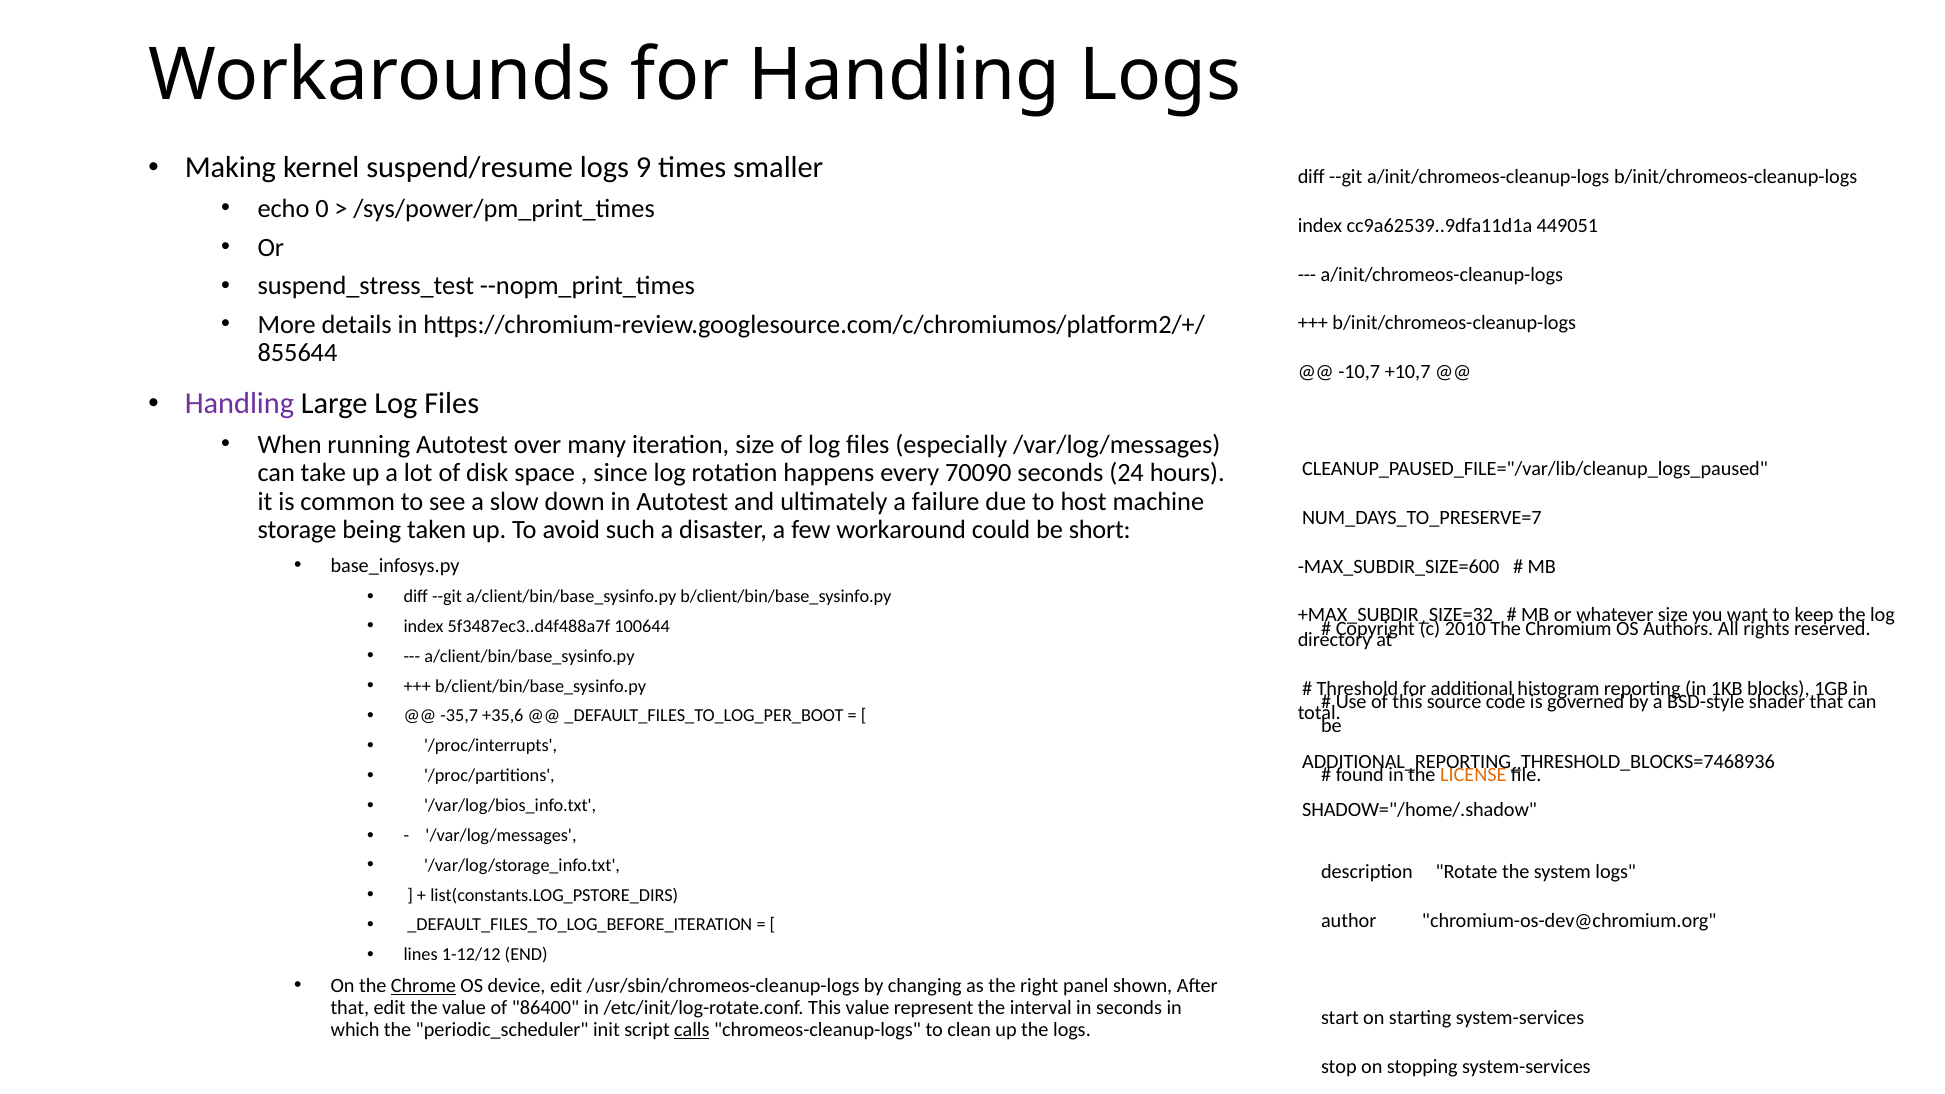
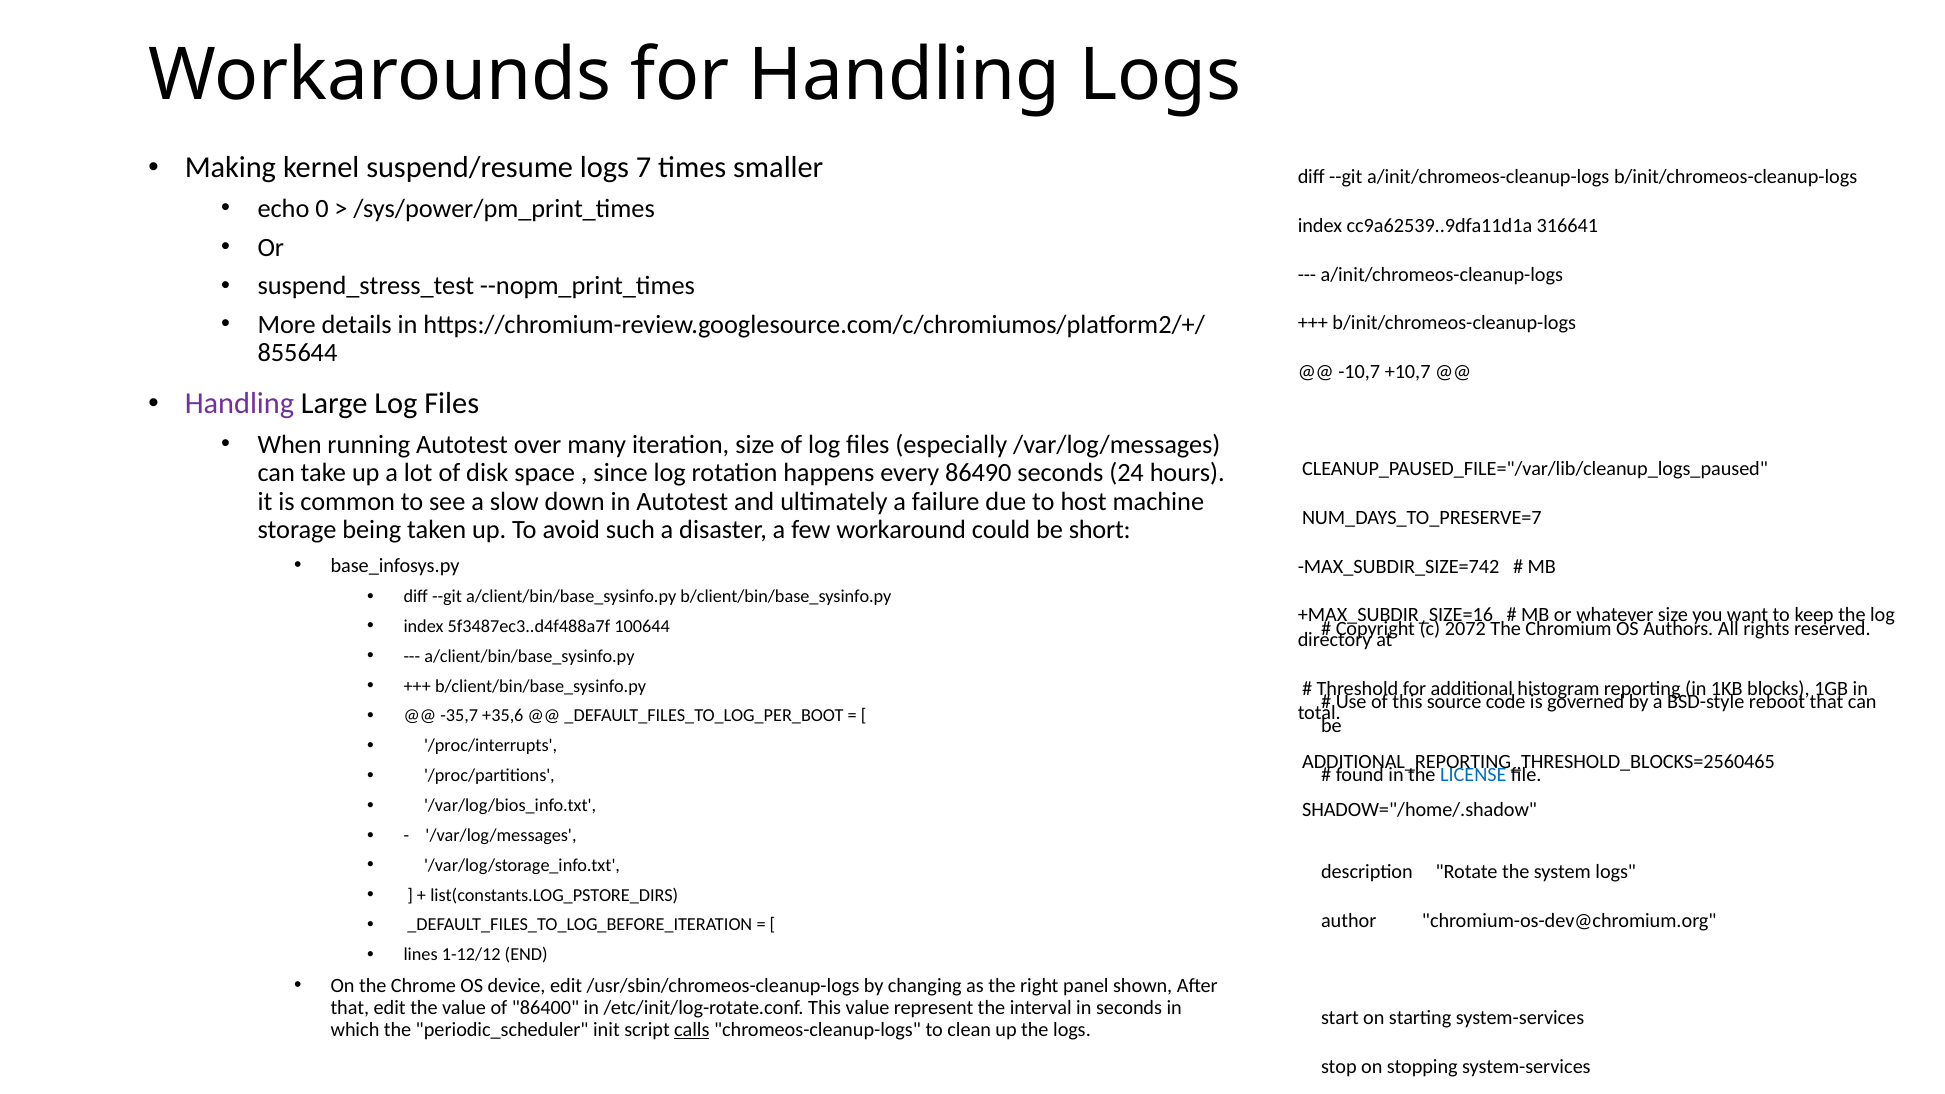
9: 9 -> 7 (643, 168)
449051: 449051 -> 316641 (1567, 226)
70090: 70090 -> 86490 (978, 473)
MAX_SUBDIR_SIZE=600: MAX_SUBDIR_SIZE=600 -> MAX_SUBDIR_SIZE=742 (1399, 567)
+MAX_SUBDIR_SIZE=32: +MAX_SUBDIR_SIZE=32 -> +MAX_SUBDIR_SIZE=16 (1395, 615)
2010: 2010 -> 2072 (1465, 629)
shader: shader -> reboot (1777, 702)
ADDITIONAL_REPORTING_THRESHOLD_BLOCKS=7468936: ADDITIONAL_REPORTING_THRESHOLD_BLOCKS=7468936 -> ADDITIONAL_REPORTING_THRESHOLD_BLOCKS=2560465 (1539, 761)
LICENSE colour: orange -> blue (1473, 775)
Chrome underline: present -> none (423, 986)
